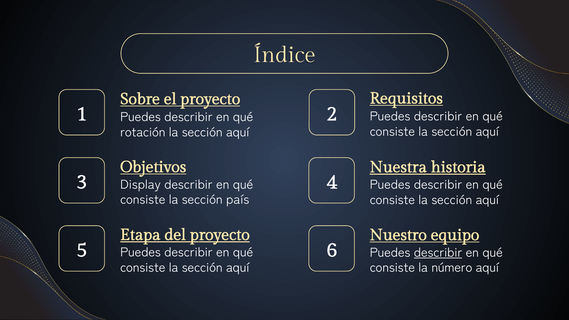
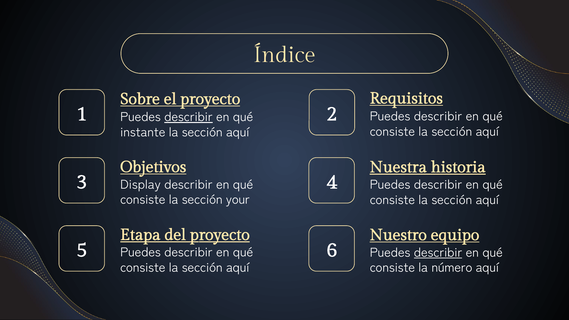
describir underline: none -> present (188, 117)
rotación: rotación -> instante (143, 132)
país: país -> your (238, 200)
